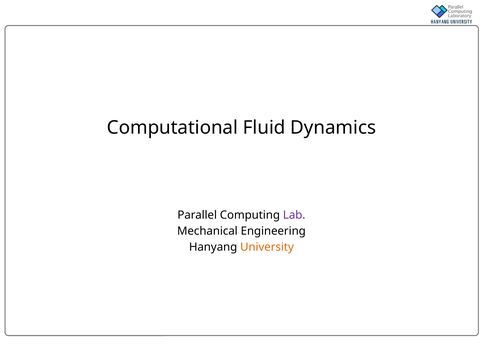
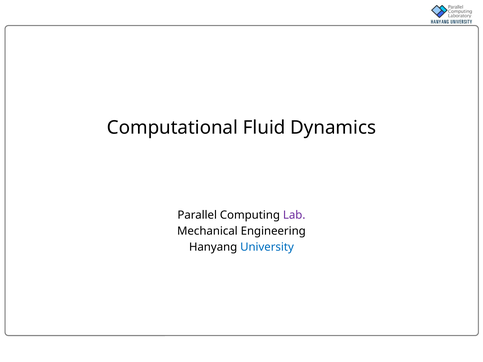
University colour: orange -> blue (267, 247)
